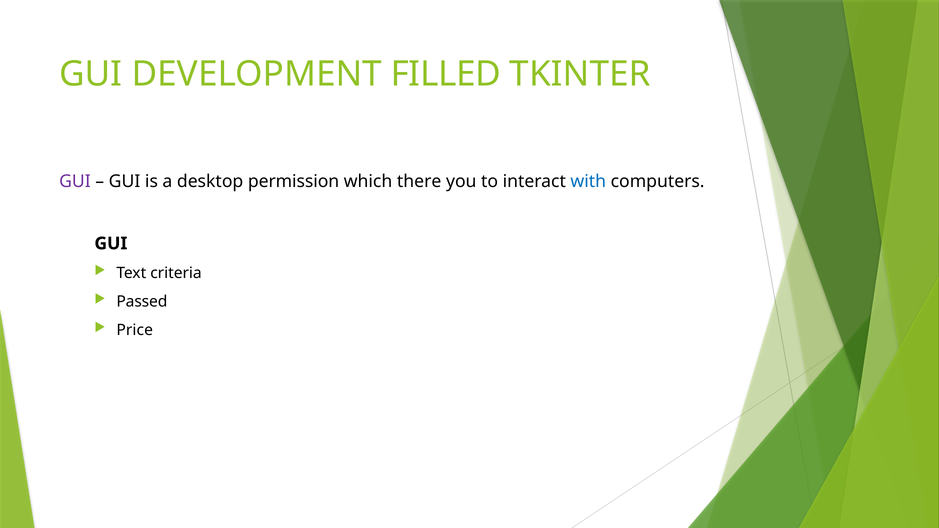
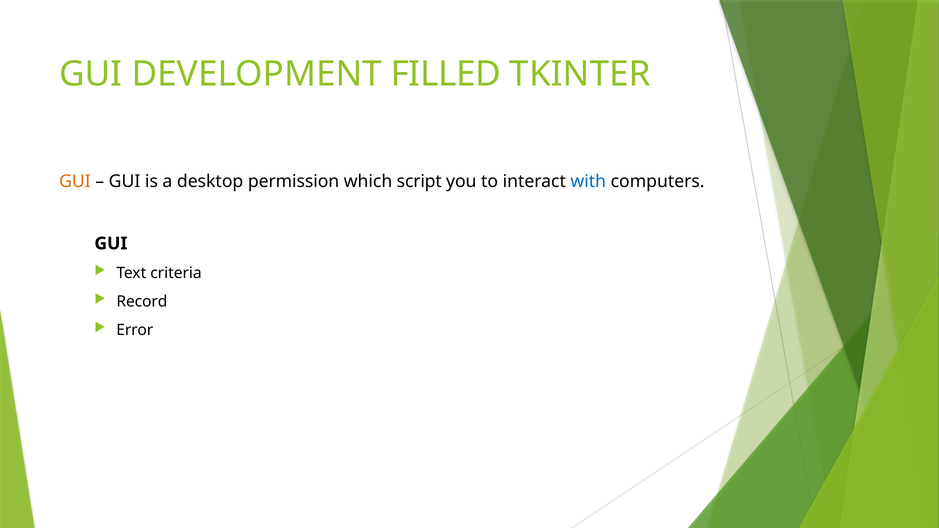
GUI colour: purple -> orange (75, 182)
there: there -> script (419, 182)
Passed: Passed -> Record (142, 302)
Price: Price -> Error (135, 330)
